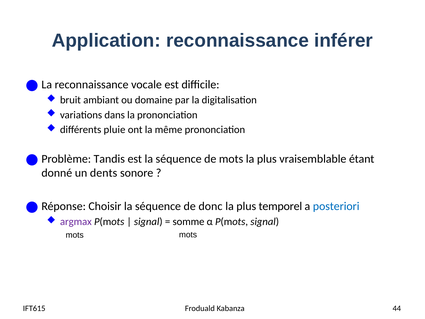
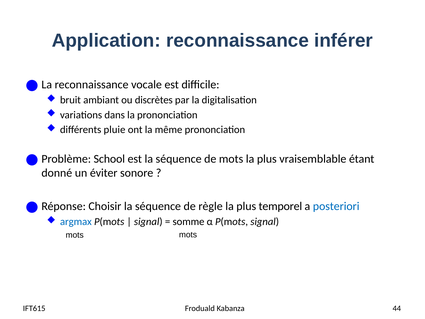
domaine: domaine -> discrètes (154, 100)
Tandis: Tandis -> School (109, 159)
dents: dents -> éviter (104, 173)
donc: donc -> règle (211, 206)
argmax colour: purple -> blue (76, 222)
